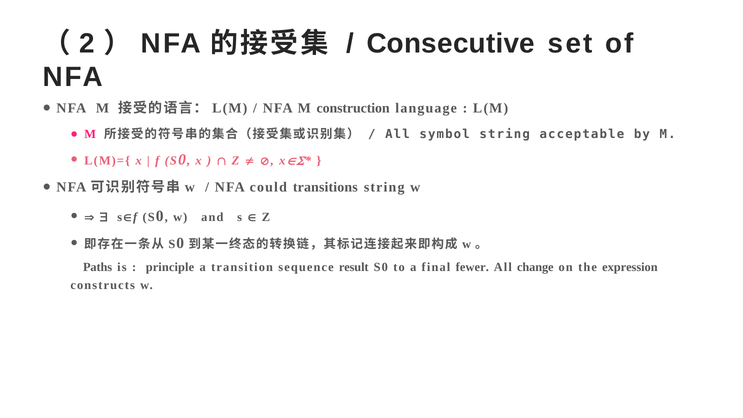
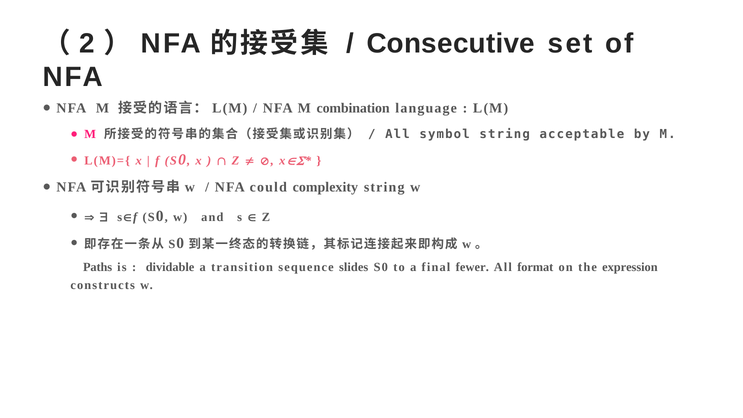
construction: construction -> combination (353, 108)
transitions: transitions -> complexity (325, 187)
principle: principle -> dividable (170, 267)
result: result -> slides (354, 267)
change: change -> format (535, 267)
